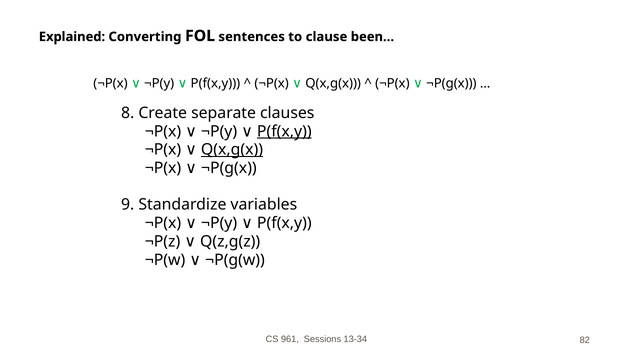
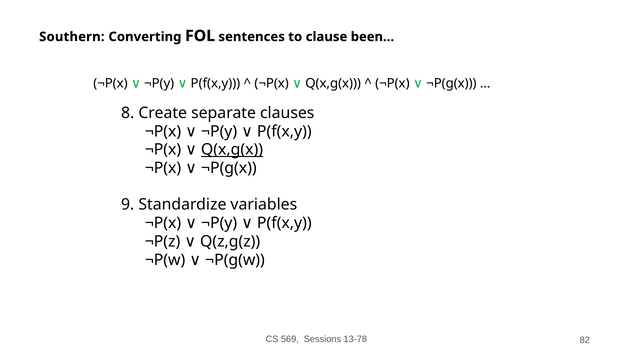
Explained: Explained -> Southern (72, 37)
P(f(x,y underline: present -> none (284, 131)
961: 961 -> 569 (290, 339)
13-34: 13-34 -> 13-78 (355, 339)
